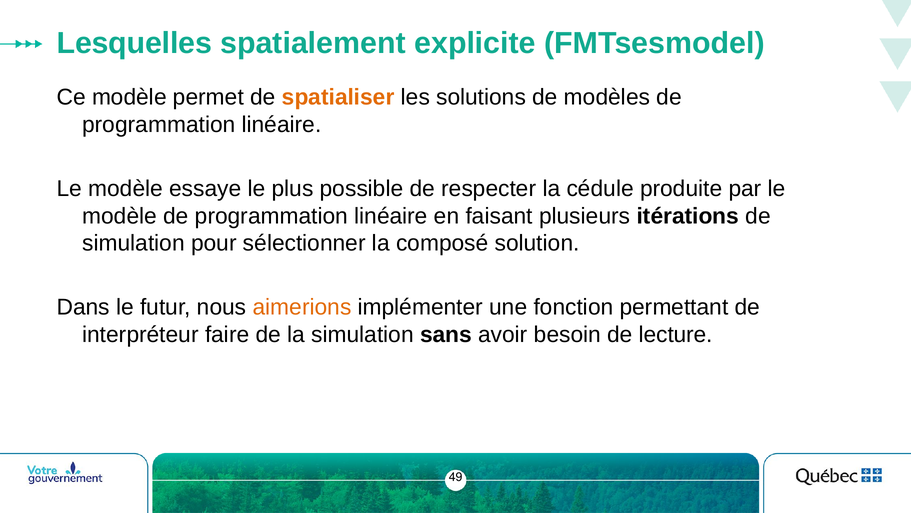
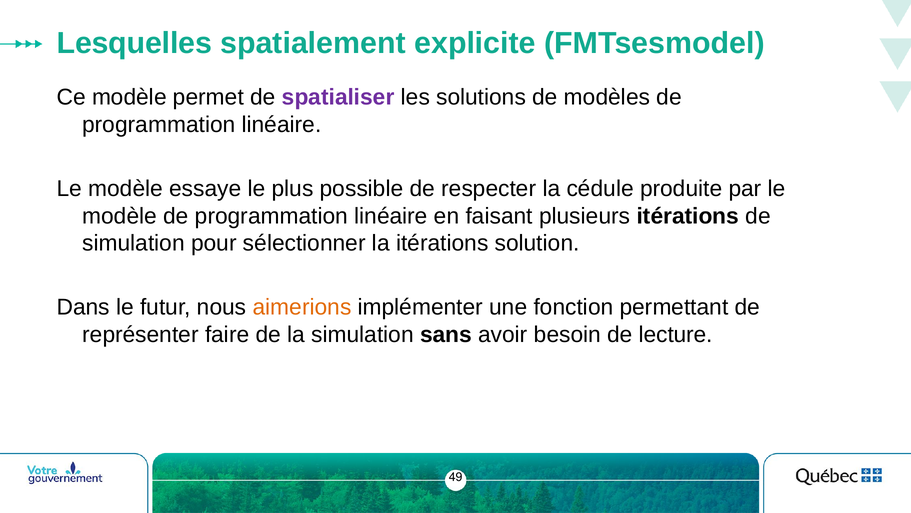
spatialiser colour: orange -> purple (338, 97)
la composé: composé -> itérations (442, 243)
interpréteur: interpréteur -> représenter (140, 334)
